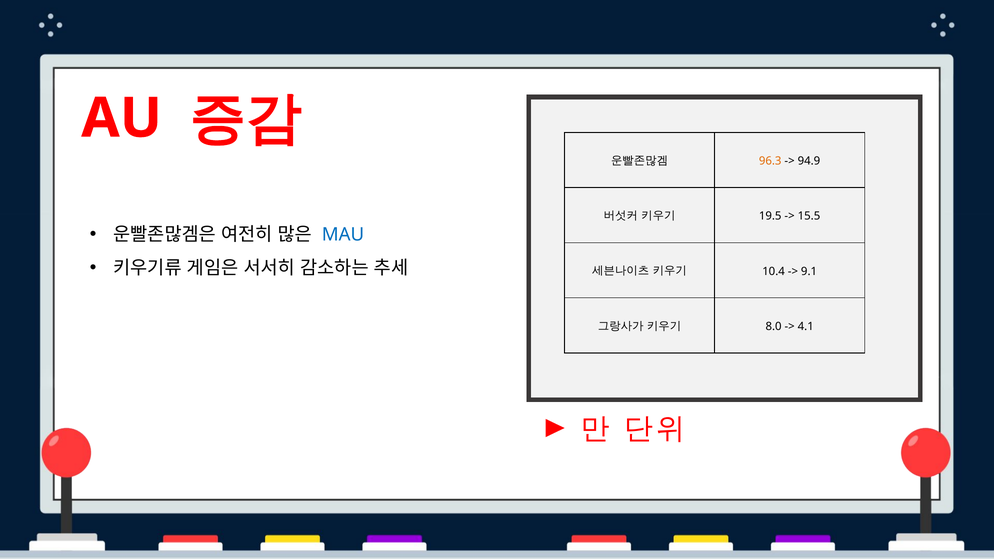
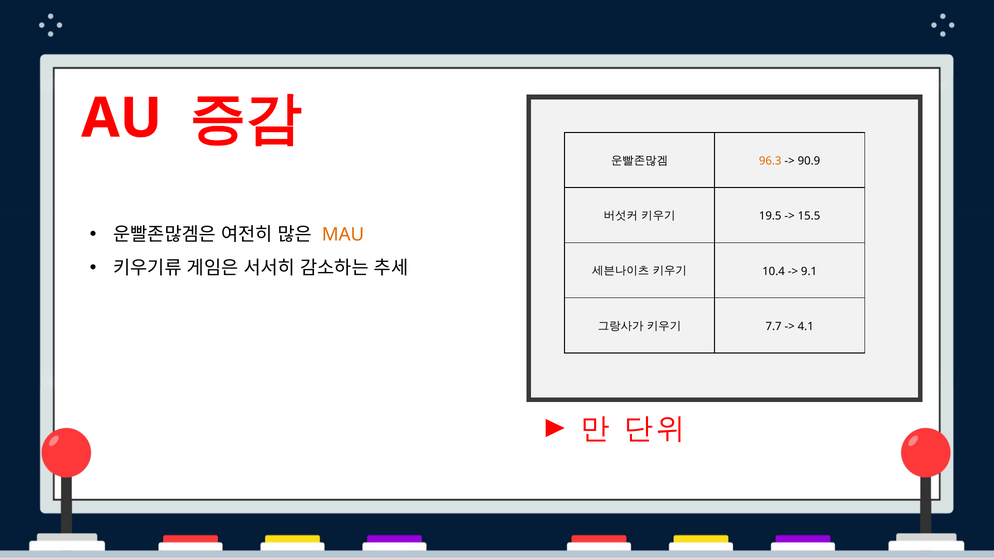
94.9: 94.9 -> 90.9 (809, 161)
MAU colour: blue -> orange (343, 235)
8.0: 8.0 -> 7.7 (774, 326)
